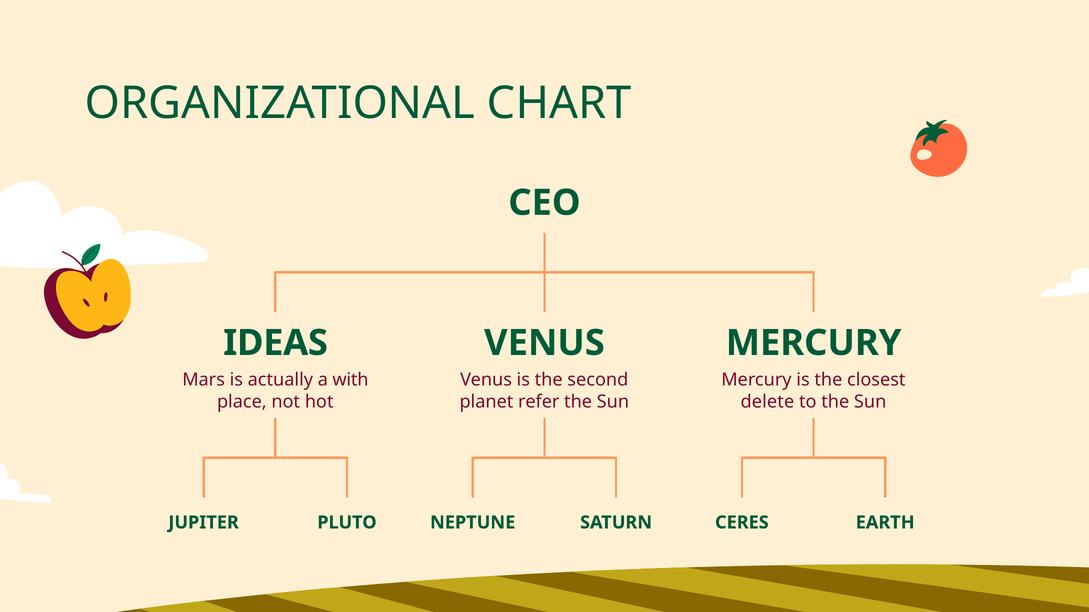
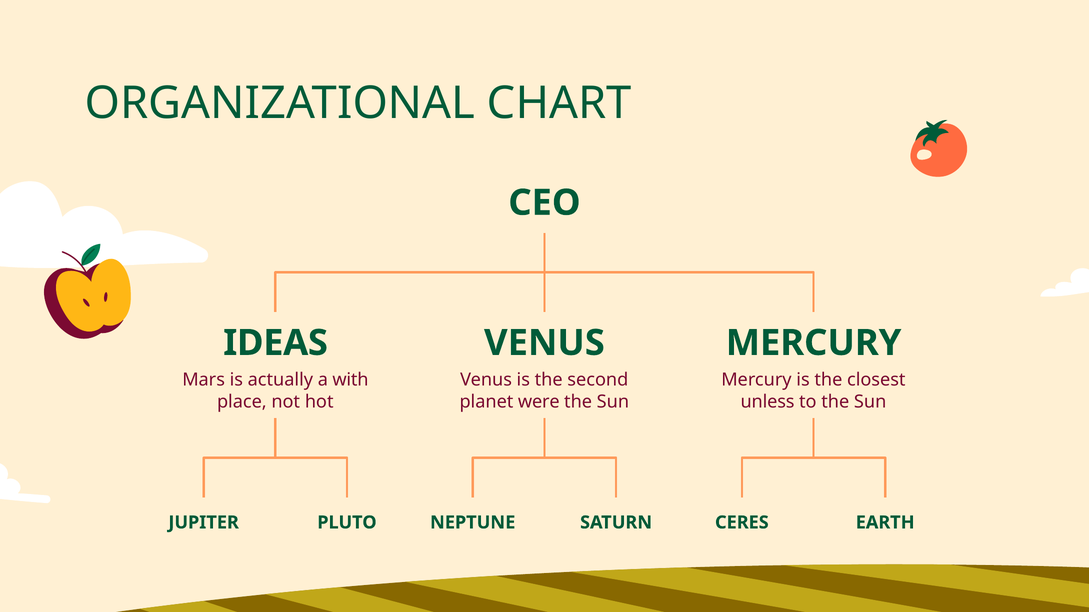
refer: refer -> were (539, 402)
delete: delete -> unless (768, 402)
